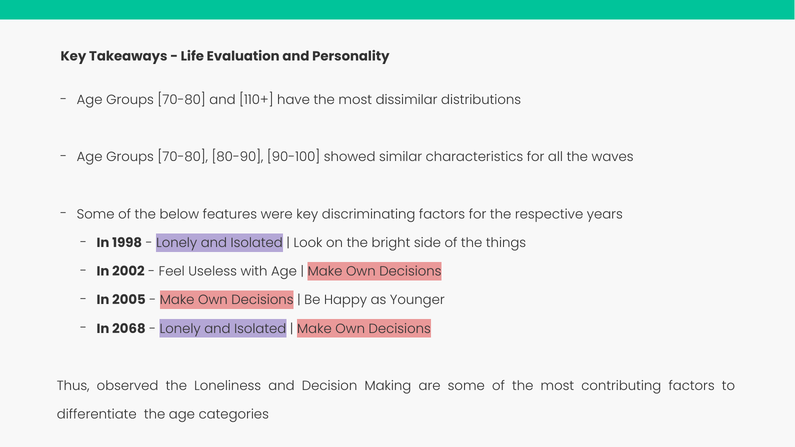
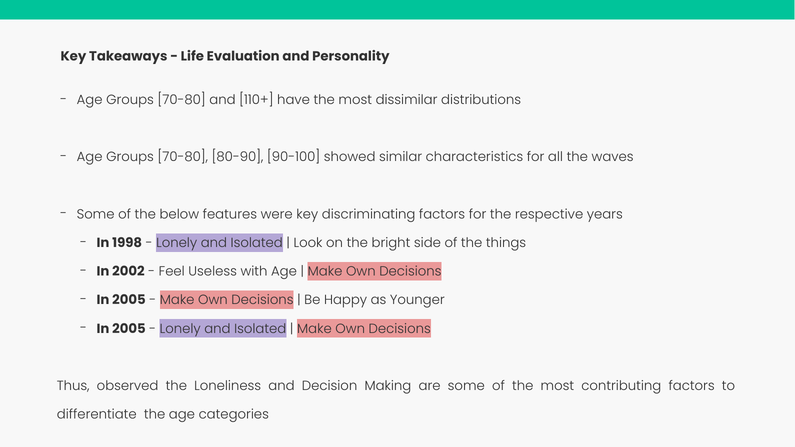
2068: 2068 -> 2005 (129, 329)
